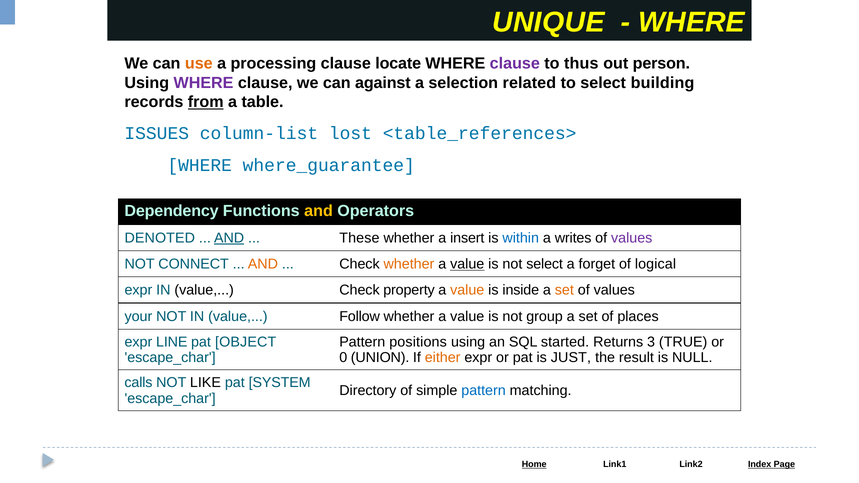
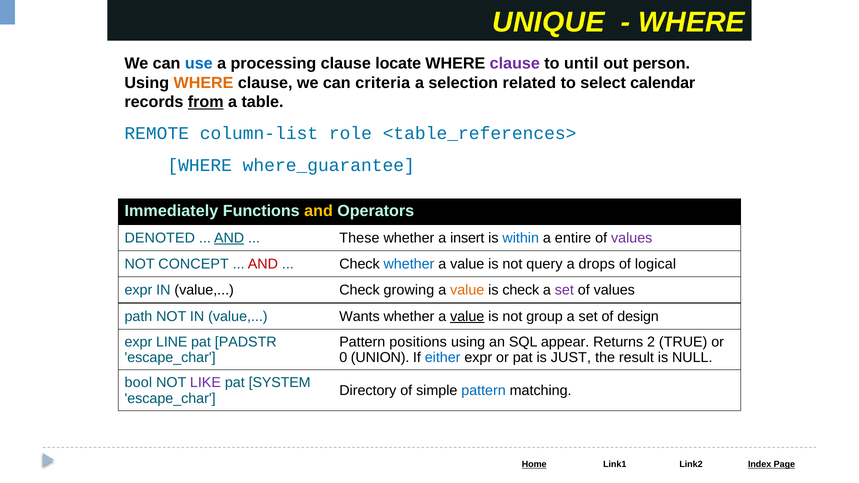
use colour: orange -> blue (199, 63)
thus: thus -> until (581, 63)
WHERE colour: purple -> orange (204, 83)
against: against -> criteria (383, 83)
building: building -> calendar (663, 83)
ISSUES: ISSUES -> REMOTE (157, 133)
lost: lost -> role (350, 133)
Dependency: Dependency -> Immediately (171, 211)
writes: writes -> entire (573, 238)
CONNECT: CONNECT -> CONCEPT (194, 264)
AND colour: orange -> red (263, 264)
whether colour: orange -> blue (409, 264)
value underline: present -> none (467, 264)
not select: select -> query (544, 264)
forget: forget -> drops (597, 264)
property: property -> growing (409, 290)
is inside: inside -> check (521, 290)
set colour: orange -> purple (564, 290)
your: your -> path (138, 316)
Follow: Follow -> Wants (359, 316)
value underline: none -> present (467, 316)
places: places -> design (638, 316)
OBJECT: OBJECT -> PADSTR (246, 342)
started: started -> appear (565, 342)
3: 3 -> 2 (651, 342)
either colour: orange -> blue (443, 358)
calls: calls -> bool (138, 383)
LIKE colour: black -> purple (205, 383)
